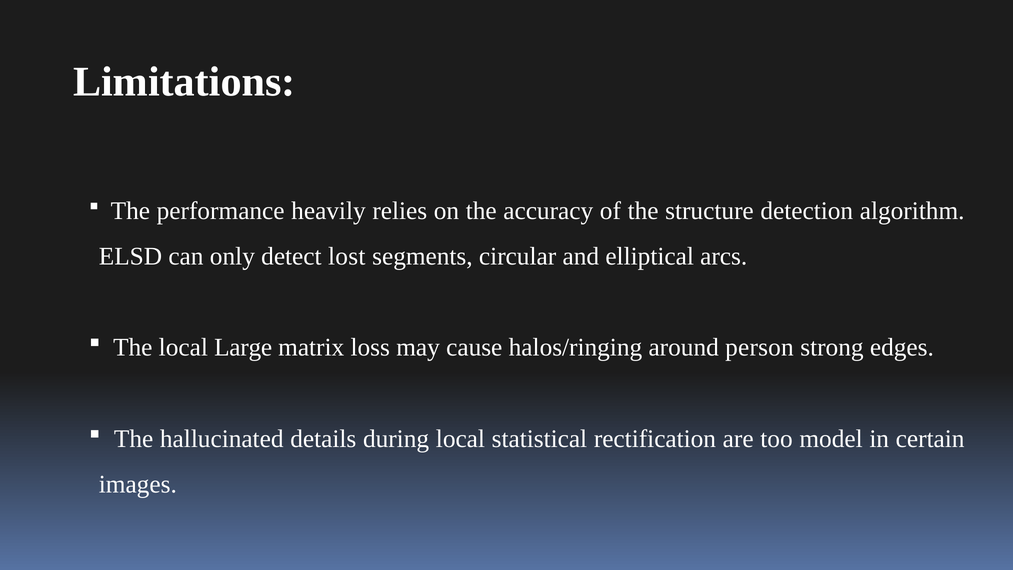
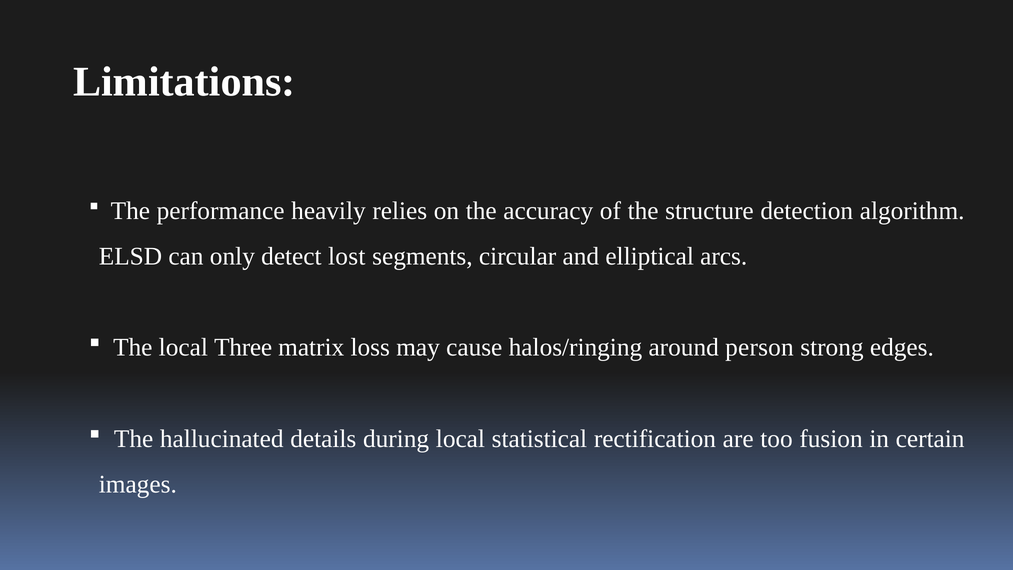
Large: Large -> Three (243, 347)
model: model -> fusion (831, 439)
